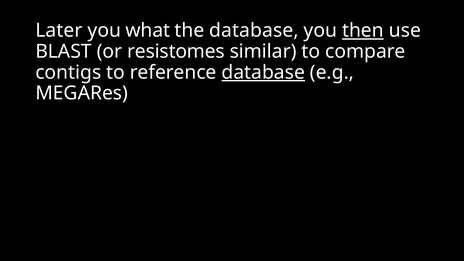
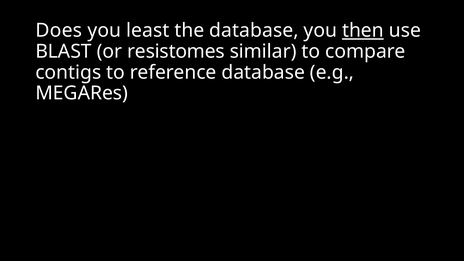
Later: Later -> Does (59, 31)
what: what -> least (148, 31)
database underline: present -> none (263, 72)
